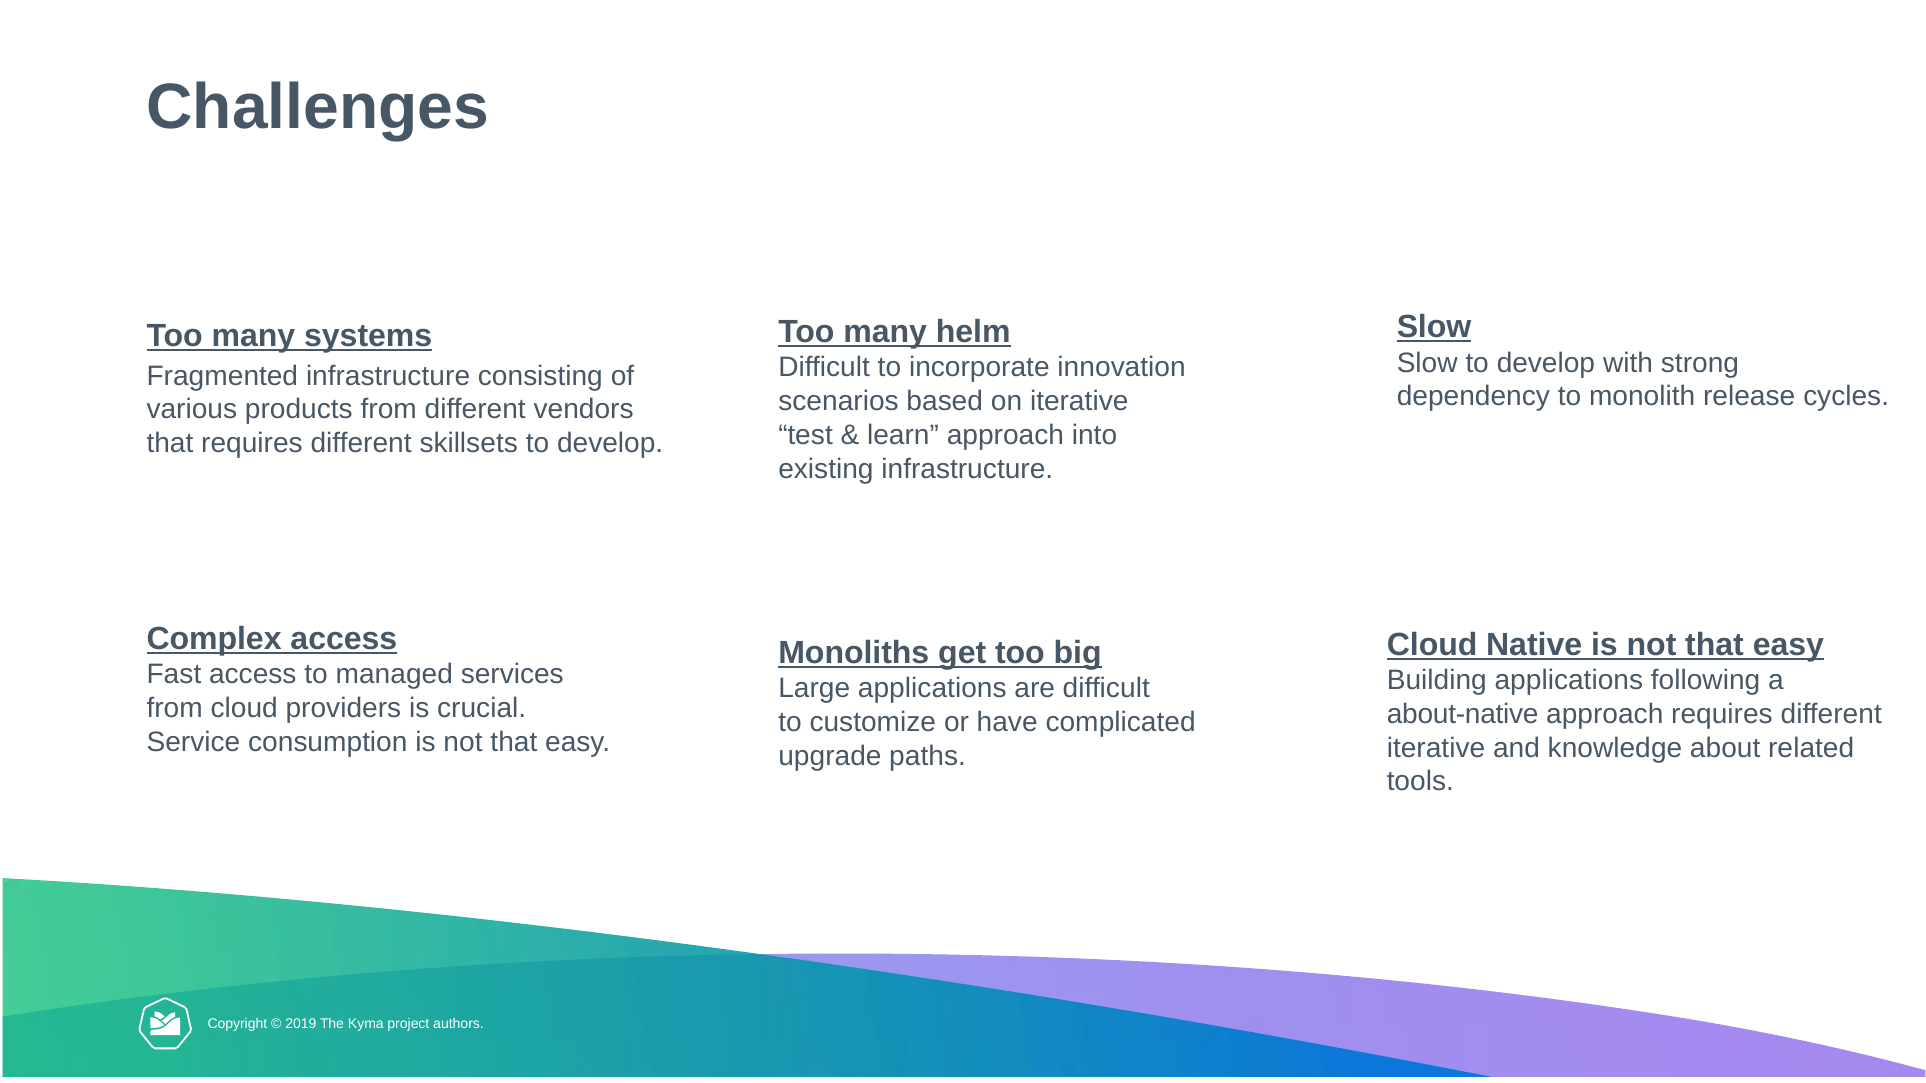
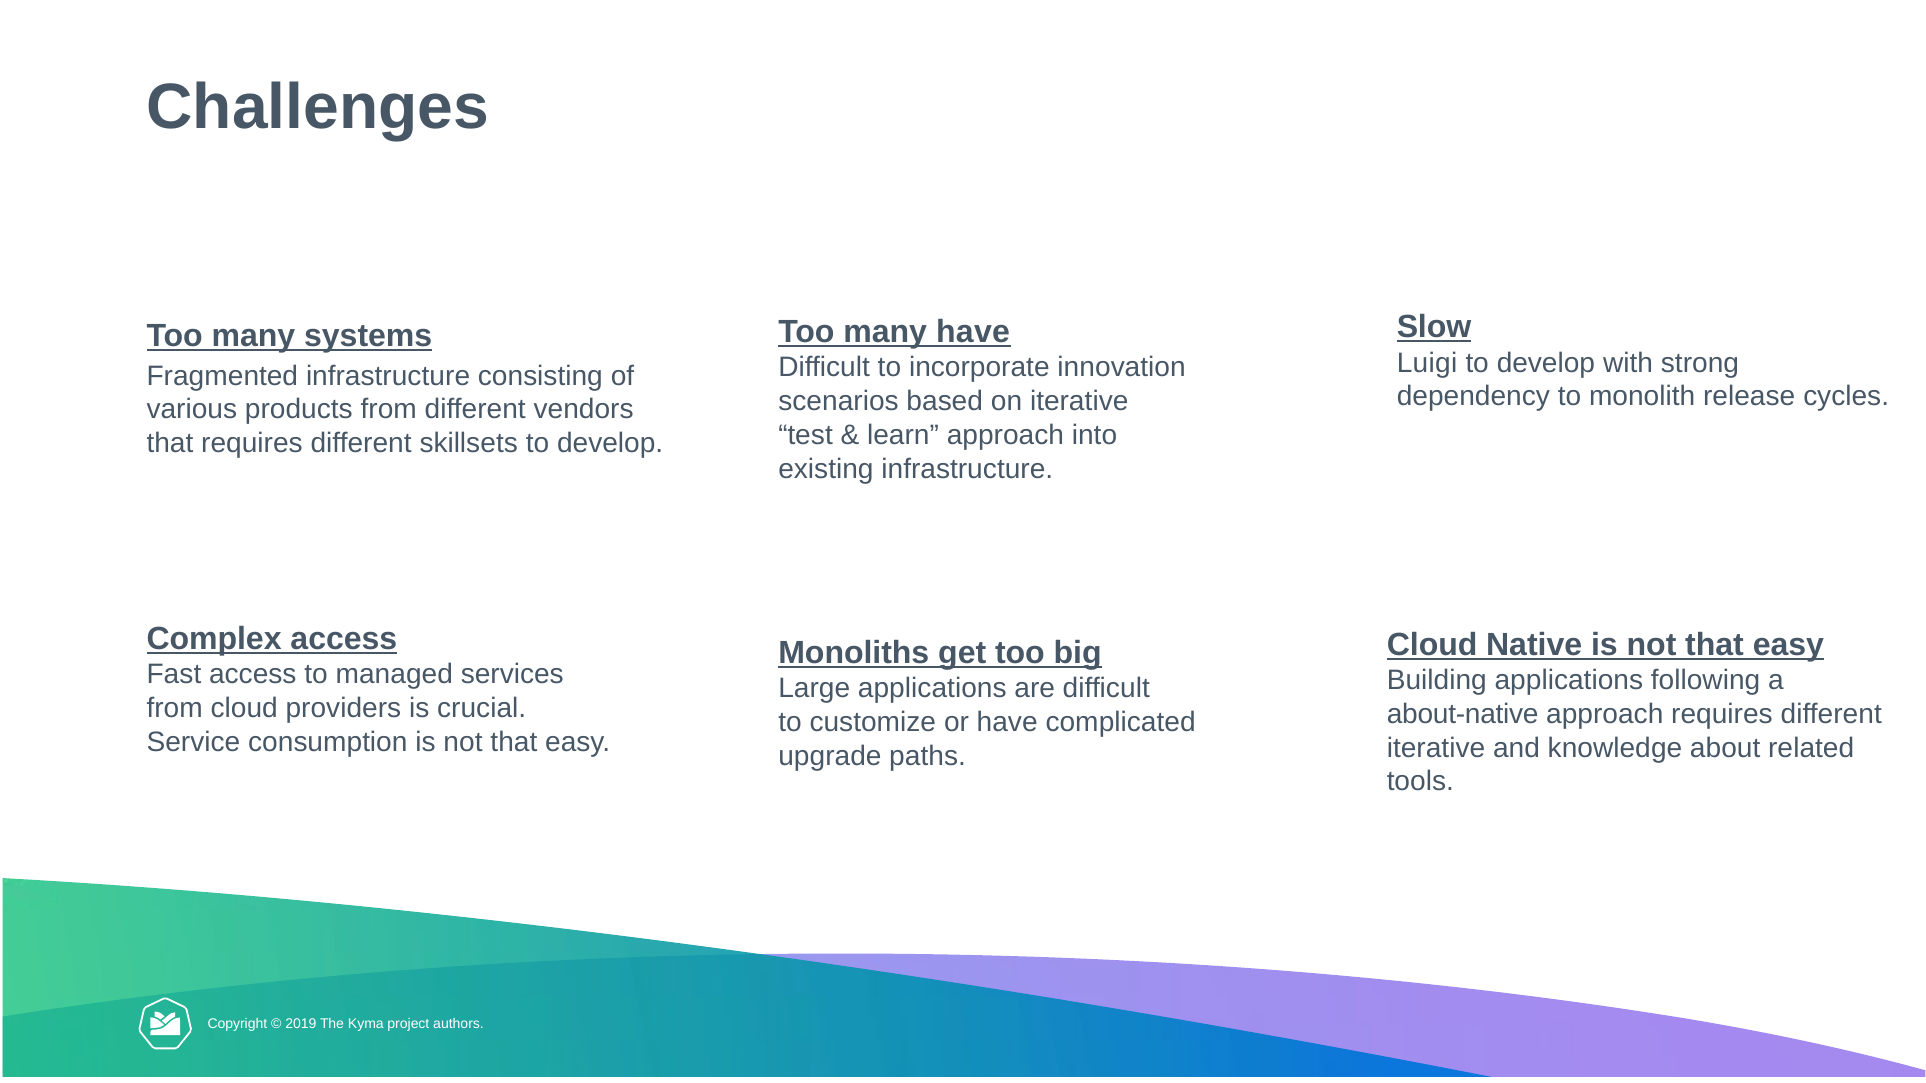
many helm: helm -> have (973, 332)
Slow: Slow -> Luigi (1427, 363)
